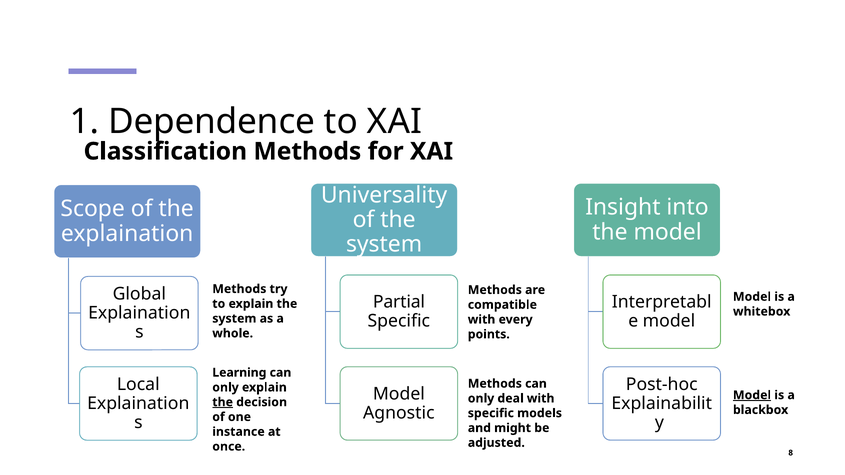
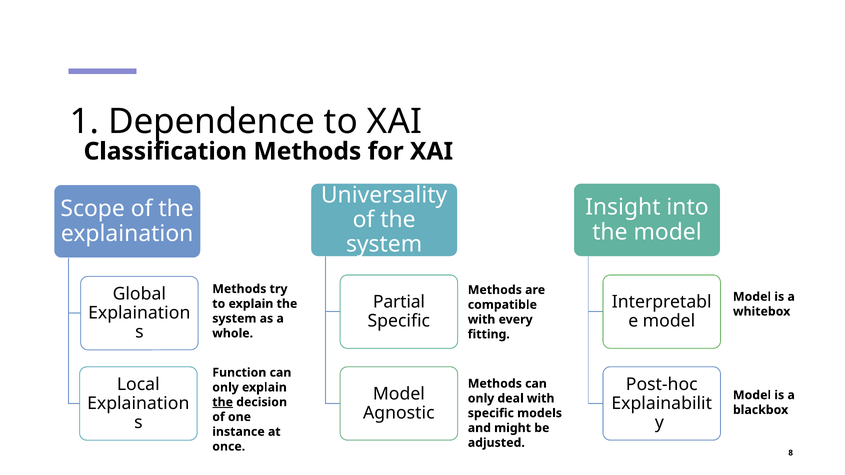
points: points -> fitting (489, 334)
Learning: Learning -> Function (239, 373)
Model underline: present -> none (752, 395)
